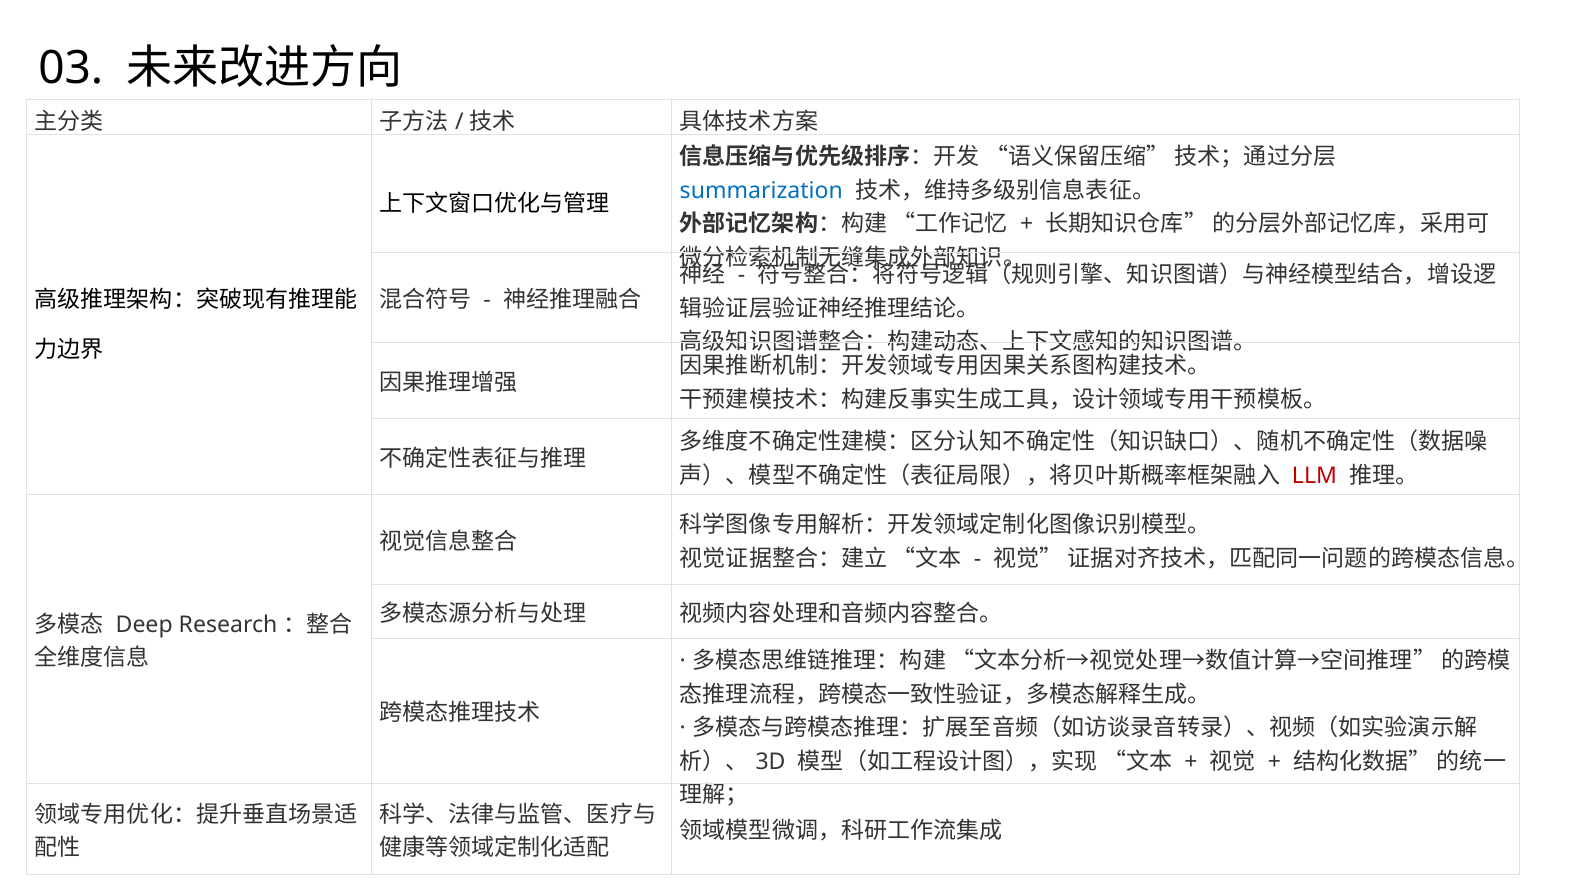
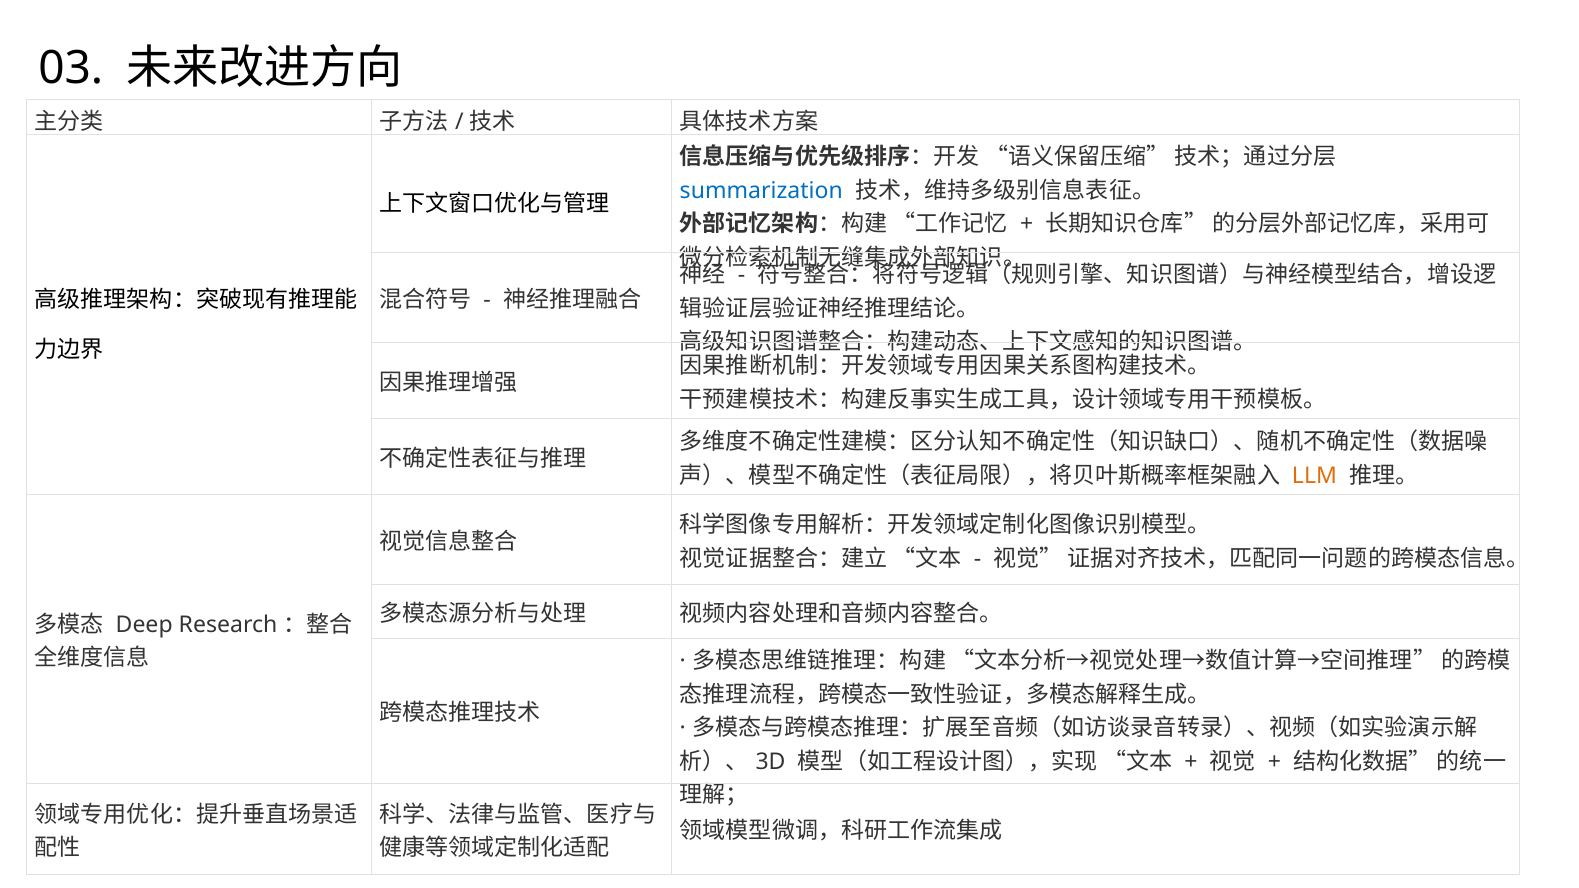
LLM colour: red -> orange (1314, 476)
